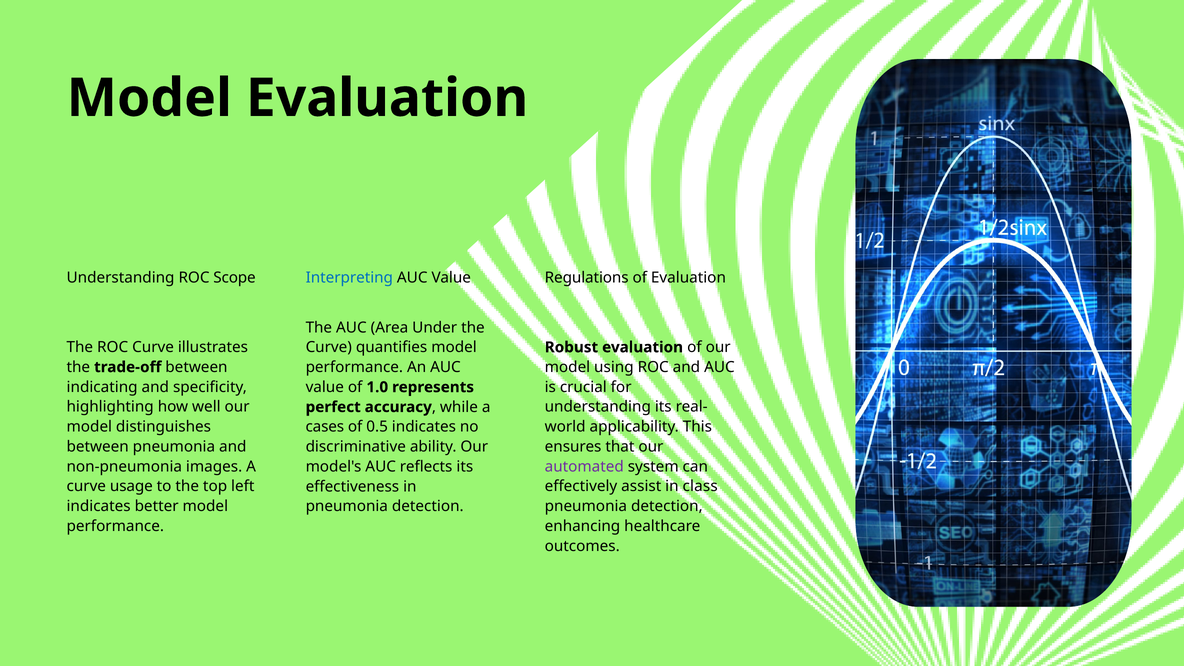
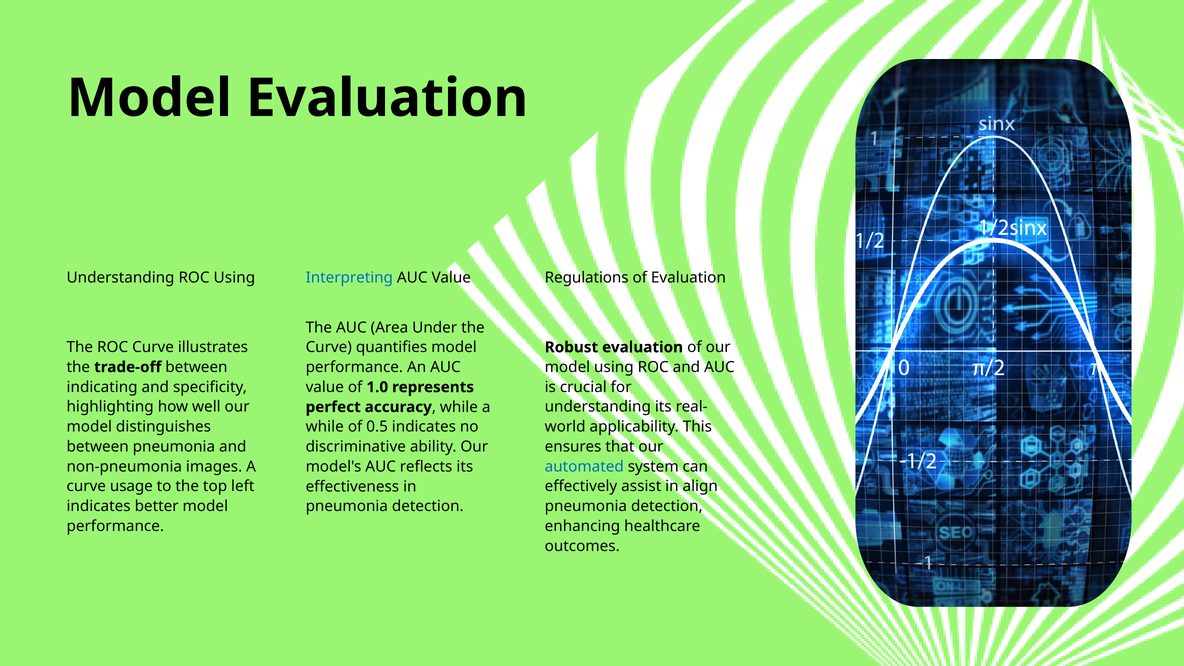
ROC Scope: Scope -> Using (234, 278)
cases: cases -> while (325, 427)
automated colour: purple -> blue (584, 467)
class: class -> align (700, 486)
